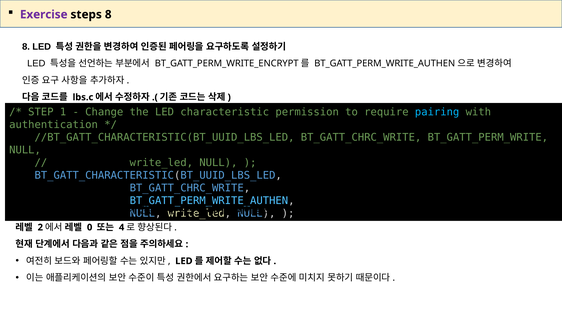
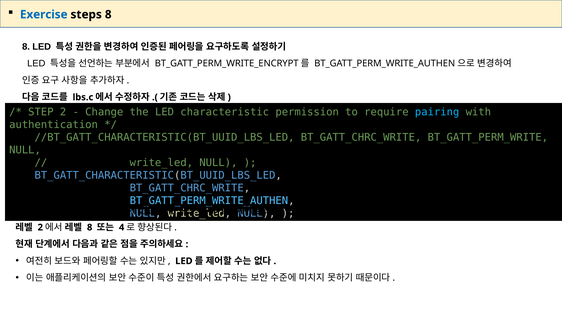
Exercise colour: purple -> blue (44, 14)
STEP 1: 1 -> 2 (63, 112)
0: 0 -> 8 (90, 227)
